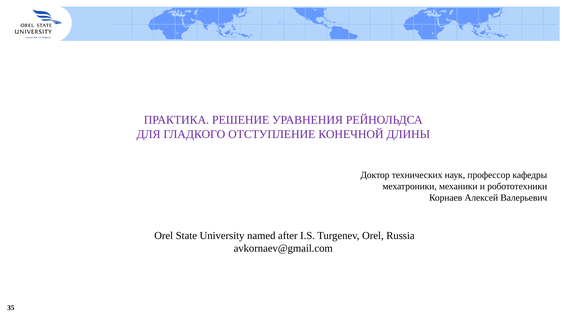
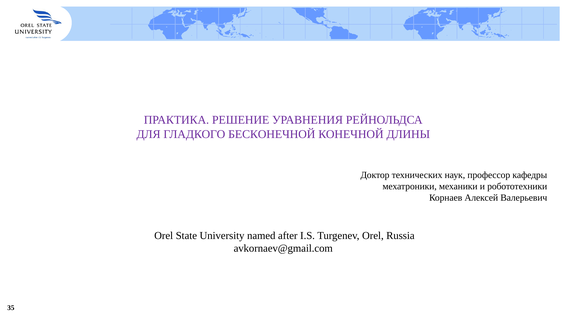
ОТСТУПЛЕНИЕ: ОТСТУПЛЕНИЕ -> БЕСКОНЕЧНОЙ (272, 134)
